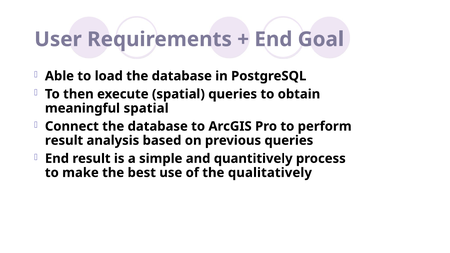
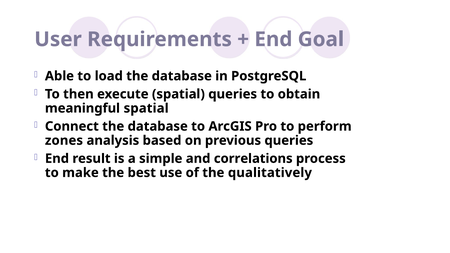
result: result -> zones (64, 141)
quantitively: quantitively -> correlations (253, 159)
